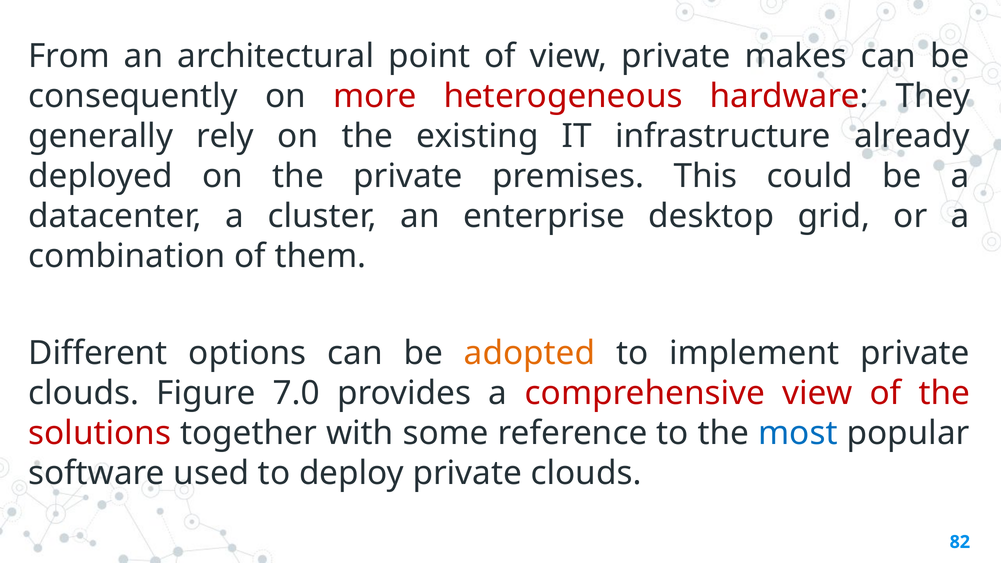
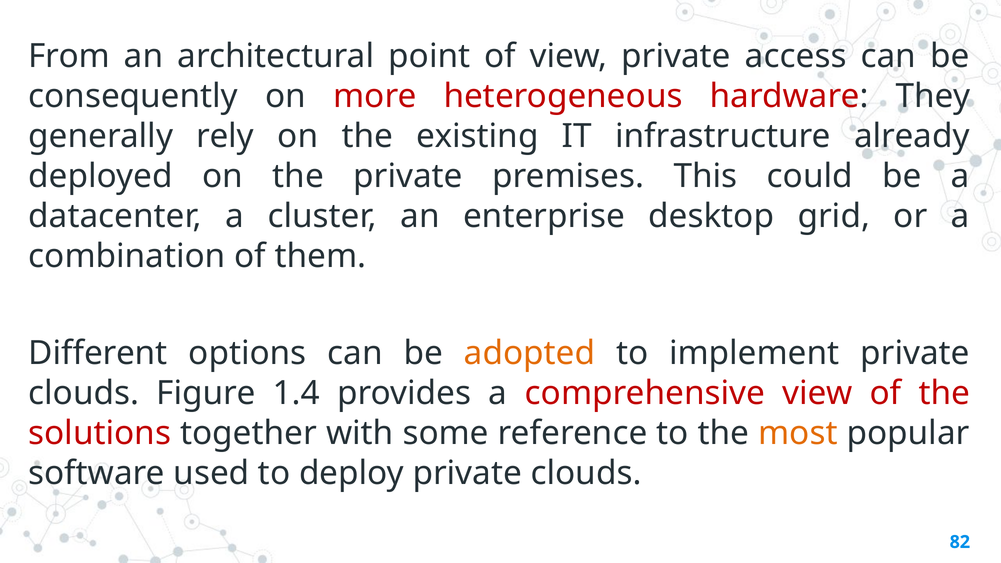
makes: makes -> access (796, 56)
7.0: 7.0 -> 1.4 (296, 393)
most colour: blue -> orange (798, 433)
